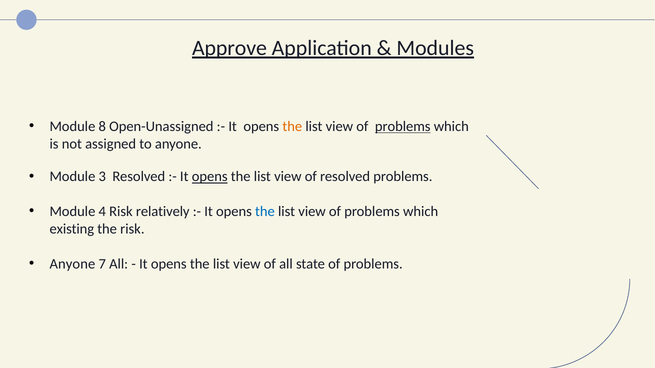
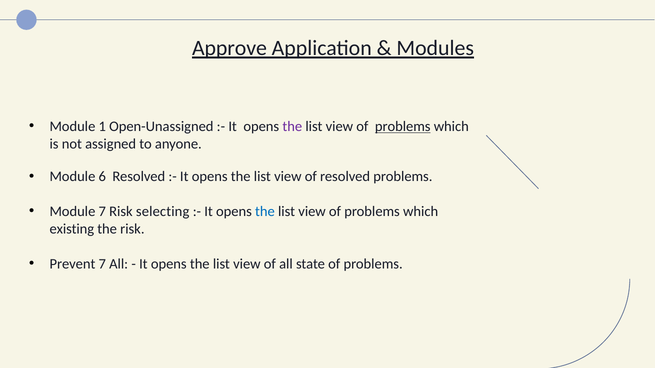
8: 8 -> 1 (102, 127)
the colour: orange -> purple (292, 127)
3: 3 -> 6 (102, 177)
opens underline: present -> none (210, 177)
Module 4: 4 -> 7 (102, 212)
relatively: relatively -> selecting (163, 212)
Anyone: Anyone -> Prevent (72, 264)
